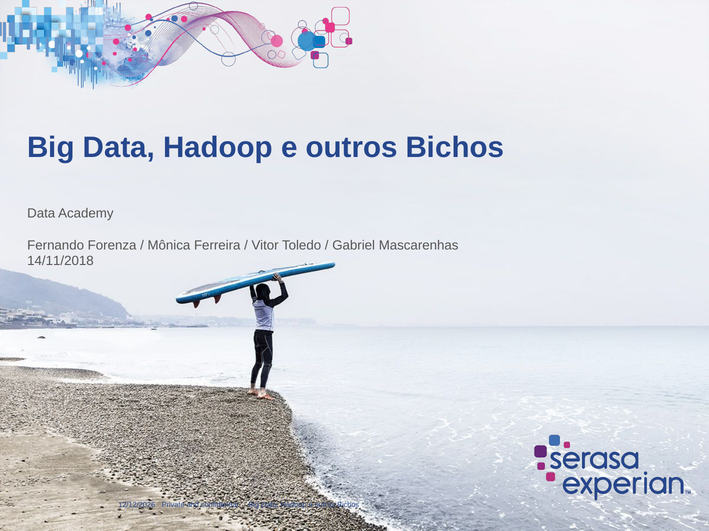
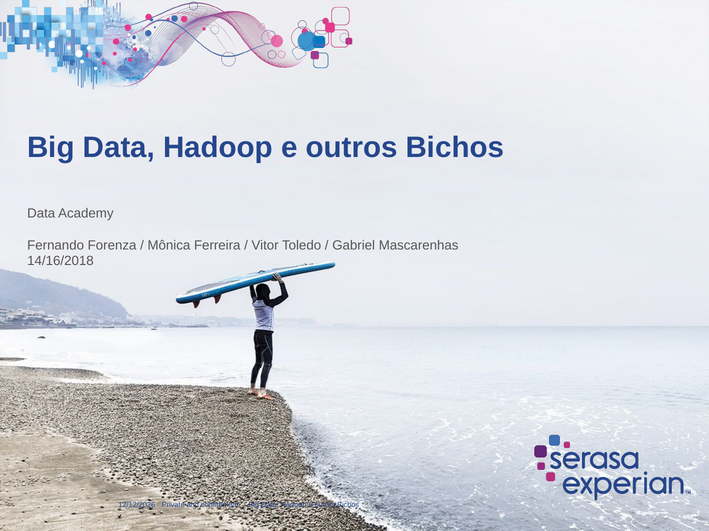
14/11/2018: 14/11/2018 -> 14/16/2018 (60, 261)
